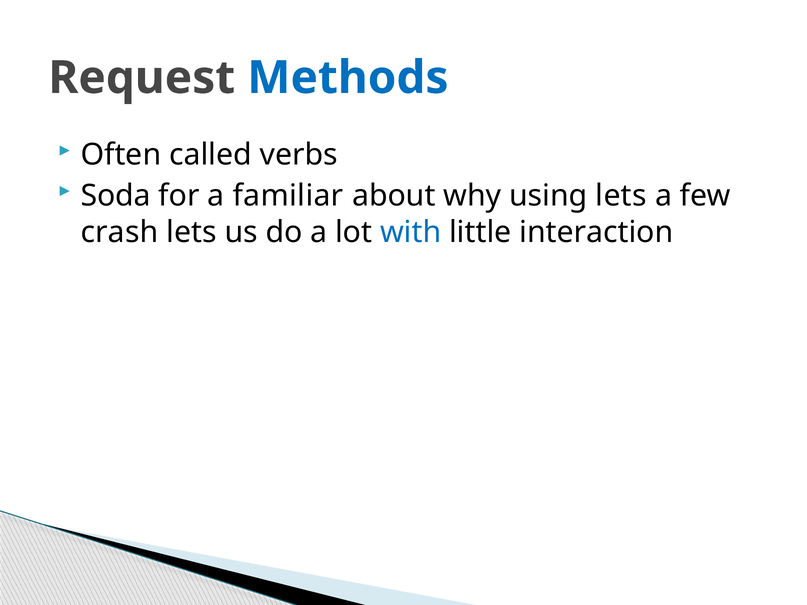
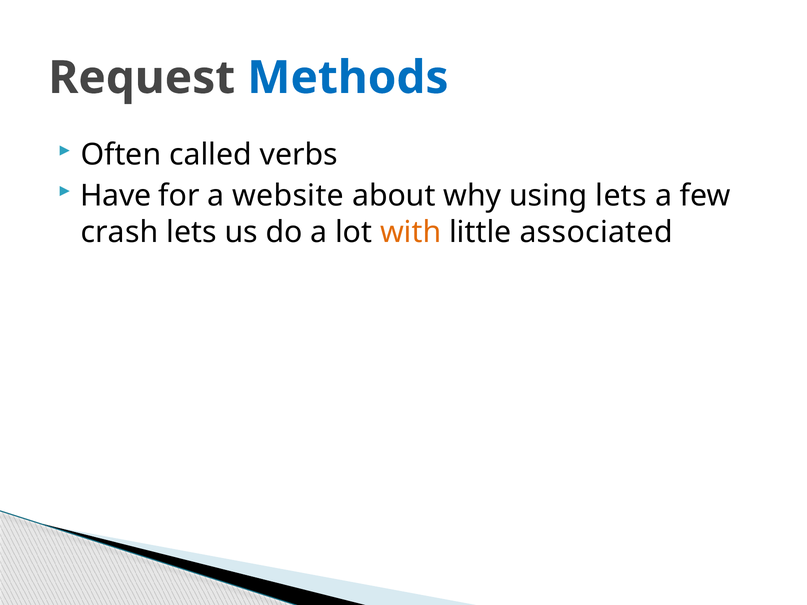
Soda: Soda -> Have (116, 196)
familiar: familiar -> website (288, 196)
with colour: blue -> orange (411, 232)
interaction: interaction -> associated (596, 232)
